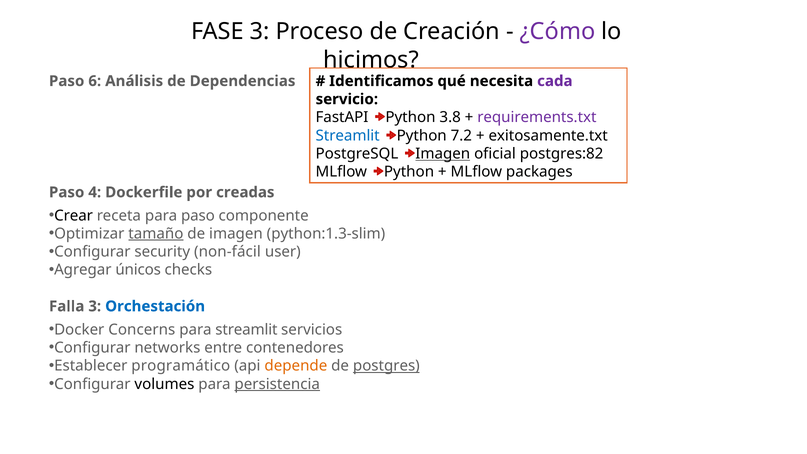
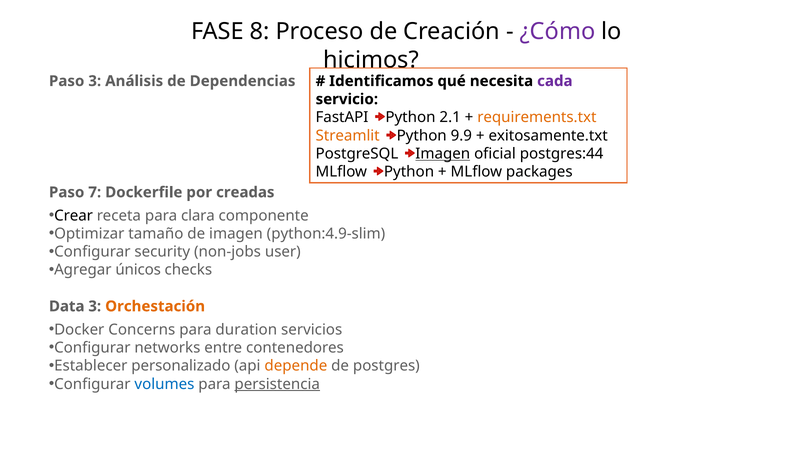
FASE 3: 3 -> 8 (260, 32)
Paso 6: 6 -> 3 (95, 81)
3.8: 3.8 -> 2.1 (450, 117)
requirements.txt colour: purple -> orange (537, 117)
Streamlit colour: blue -> orange (348, 136)
7.2: 7.2 -> 9.9 (461, 136)
postgres:82: postgres:82 -> postgres:44 (562, 154)
4: 4 -> 7 (95, 192)
para paso: paso -> clara (198, 215)
tamaño underline: present -> none (156, 234)
python:1.3-slim: python:1.3-slim -> python:4.9-slim (326, 234)
non-fácil: non-fácil -> non-jobs (227, 252)
Falla: Falla -> Data (67, 306)
Orchestación colour: blue -> orange (155, 306)
para streamlit: streamlit -> duration (246, 329)
programático: programático -> personalizado (181, 366)
postgres underline: present -> none (386, 366)
volumes colour: black -> blue (164, 384)
